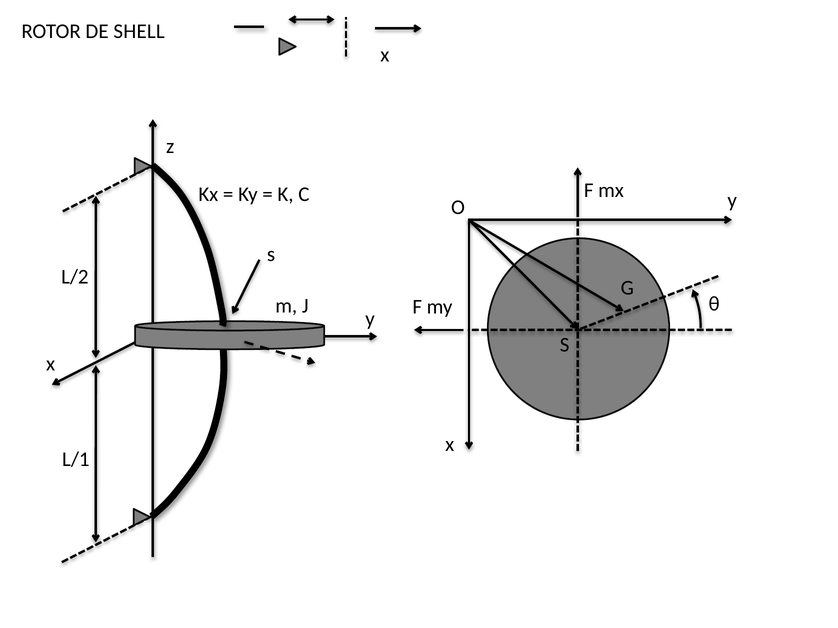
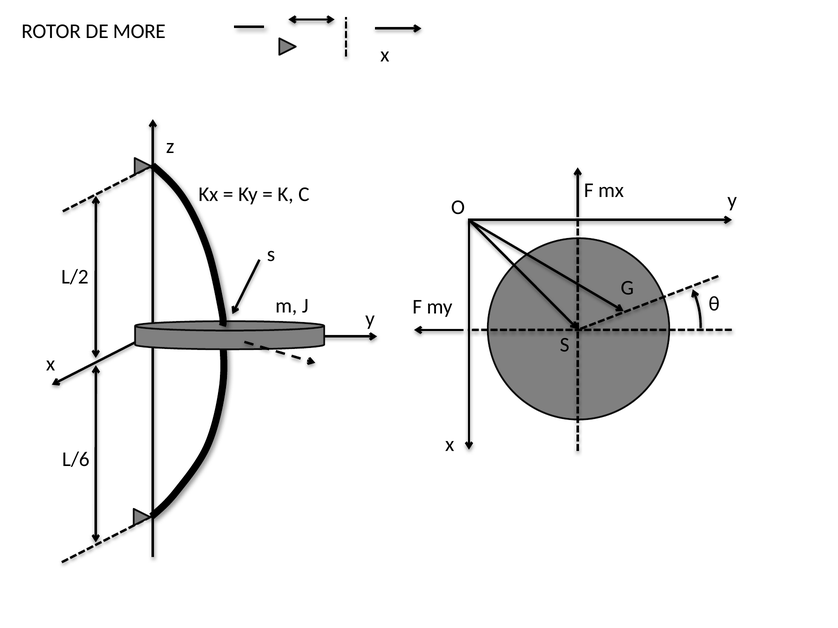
SHELL: SHELL -> MORE (139, 31)
L/1: L/1 -> L/6 (76, 460)
